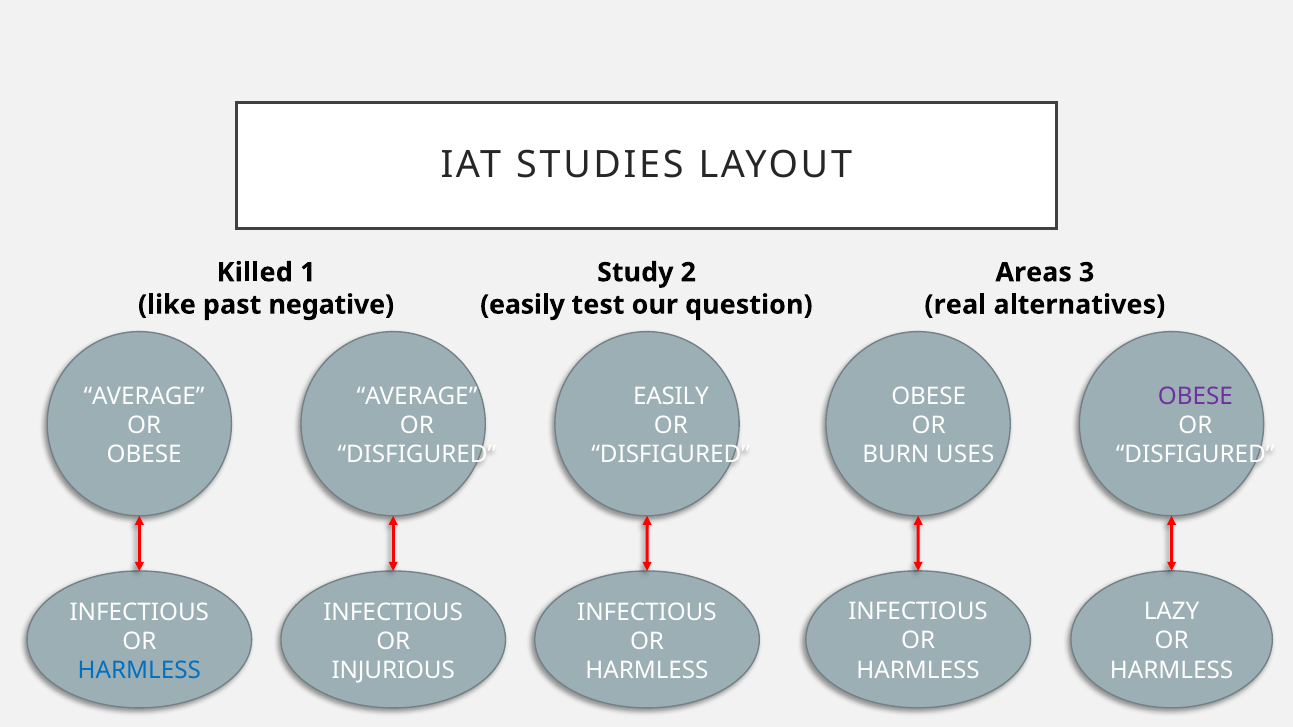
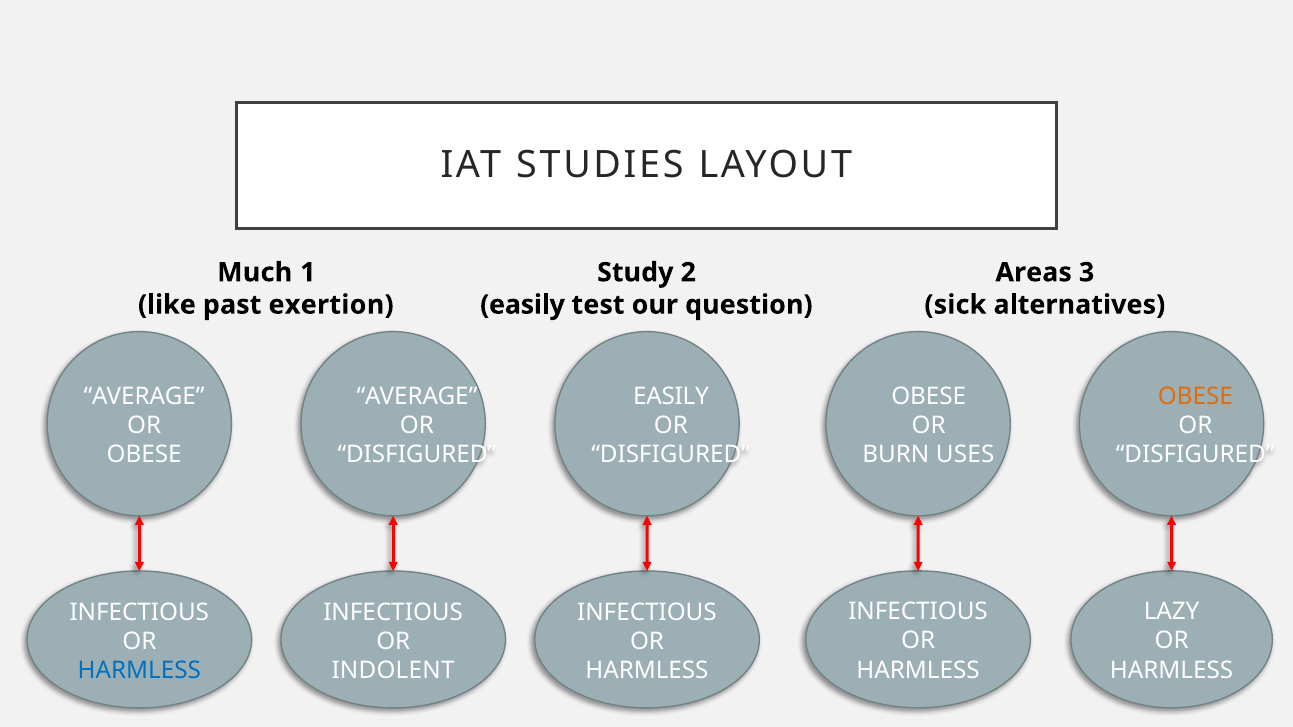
Killed: Killed -> Much (255, 273)
negative: negative -> exertion (331, 305)
real: real -> sick (955, 305)
OBESE colour: purple -> orange (1195, 396)
INJURIOUS: INJURIOUS -> INDOLENT (393, 670)
